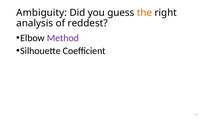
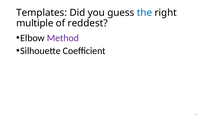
Ambiguity: Ambiguity -> Templates (42, 13)
the colour: orange -> blue (144, 13)
analysis: analysis -> multiple (35, 23)
